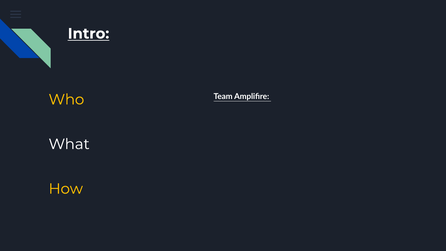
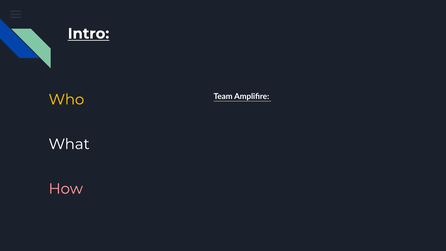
How colour: yellow -> pink (66, 189)
